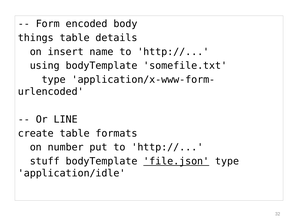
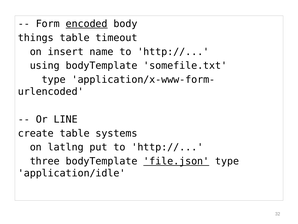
encoded underline: none -> present (87, 24)
details: details -> timeout (117, 38)
formats: formats -> systems (117, 133)
number: number -> latlng (66, 147)
stuff: stuff -> three (45, 161)
